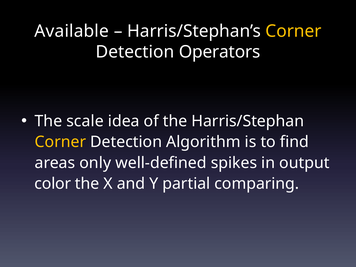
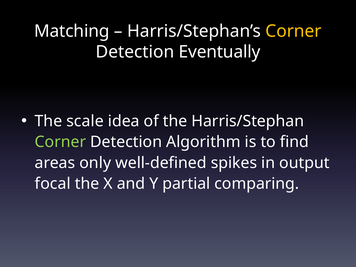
Available: Available -> Matching (72, 31)
Operators: Operators -> Eventually (220, 52)
Corner colour: yellow -> light green (60, 142)
color: color -> focal (53, 184)
